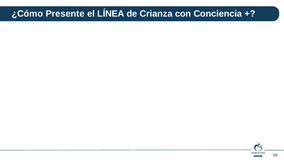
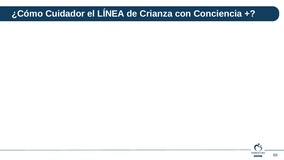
Presente: Presente -> Cuidador (65, 14)
